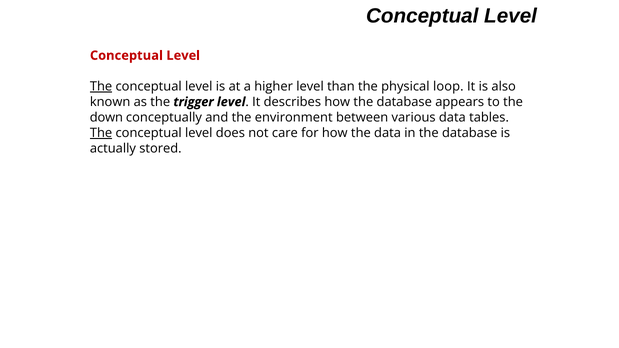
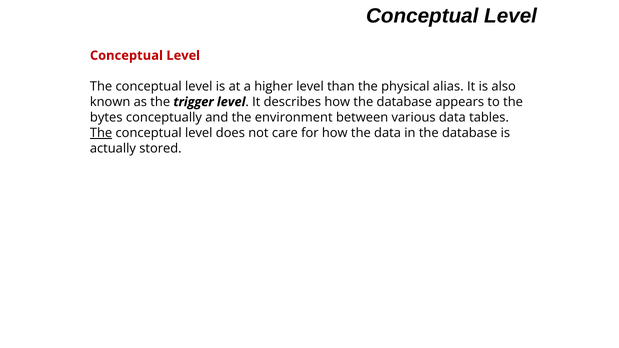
The underline: present -> none (101, 87)
loop: loop -> alias (448, 87)
down: down -> bytes (106, 117)
